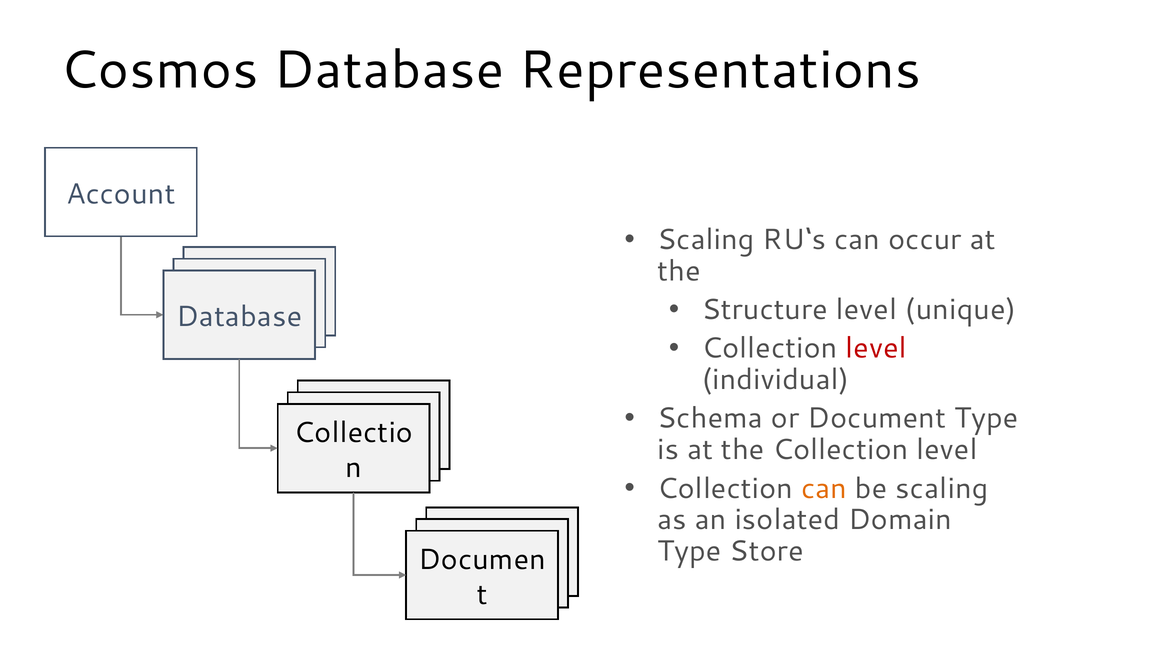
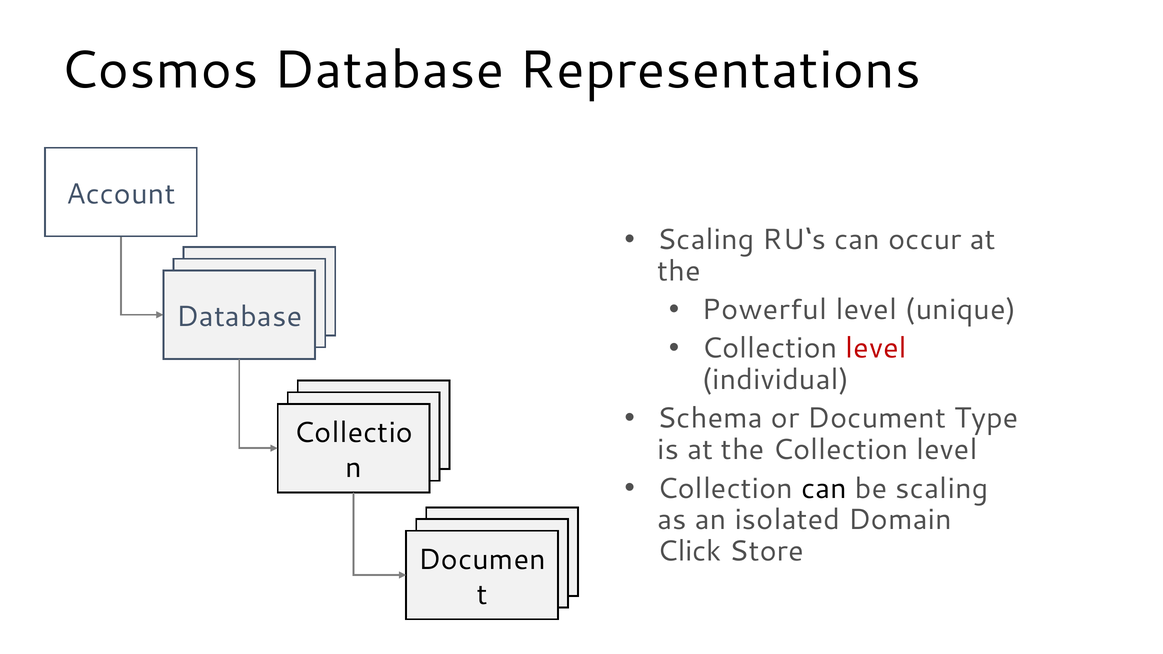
Structure: Structure -> Powerful (765, 310)
can colour: orange -> black (824, 489)
Type: Type -> Click (689, 551)
